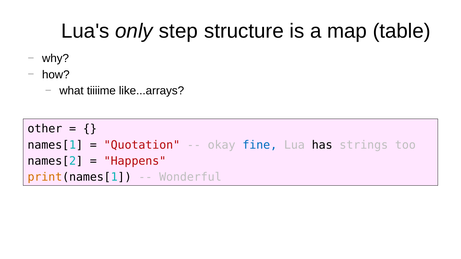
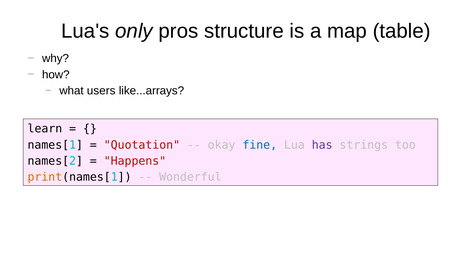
step: step -> pros (178, 31)
tiiiime: tiiiime -> users (101, 91)
other: other -> learn (45, 129)
has colour: black -> purple (322, 145)
